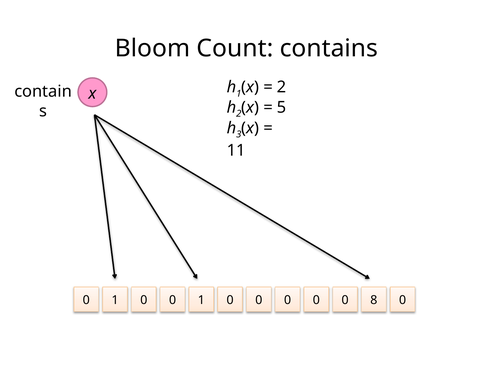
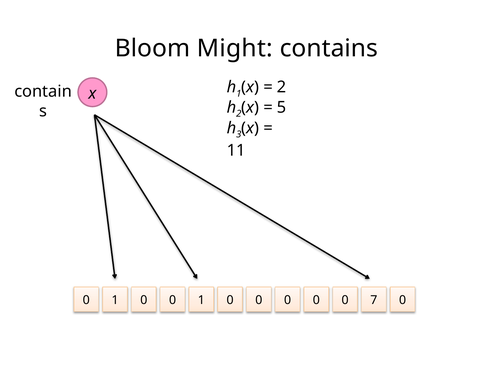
Count: Count -> Might (235, 49)
8: 8 -> 7 (374, 301)
